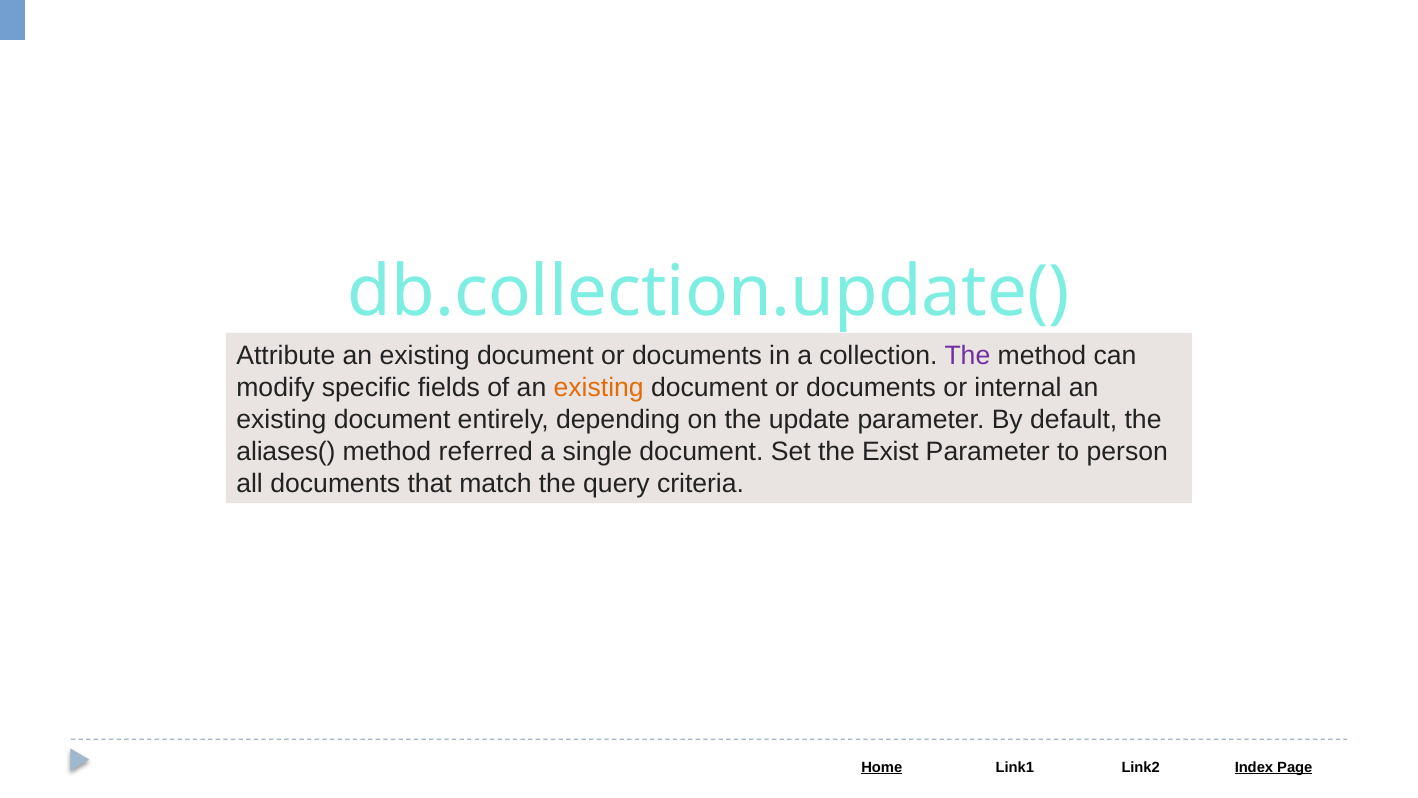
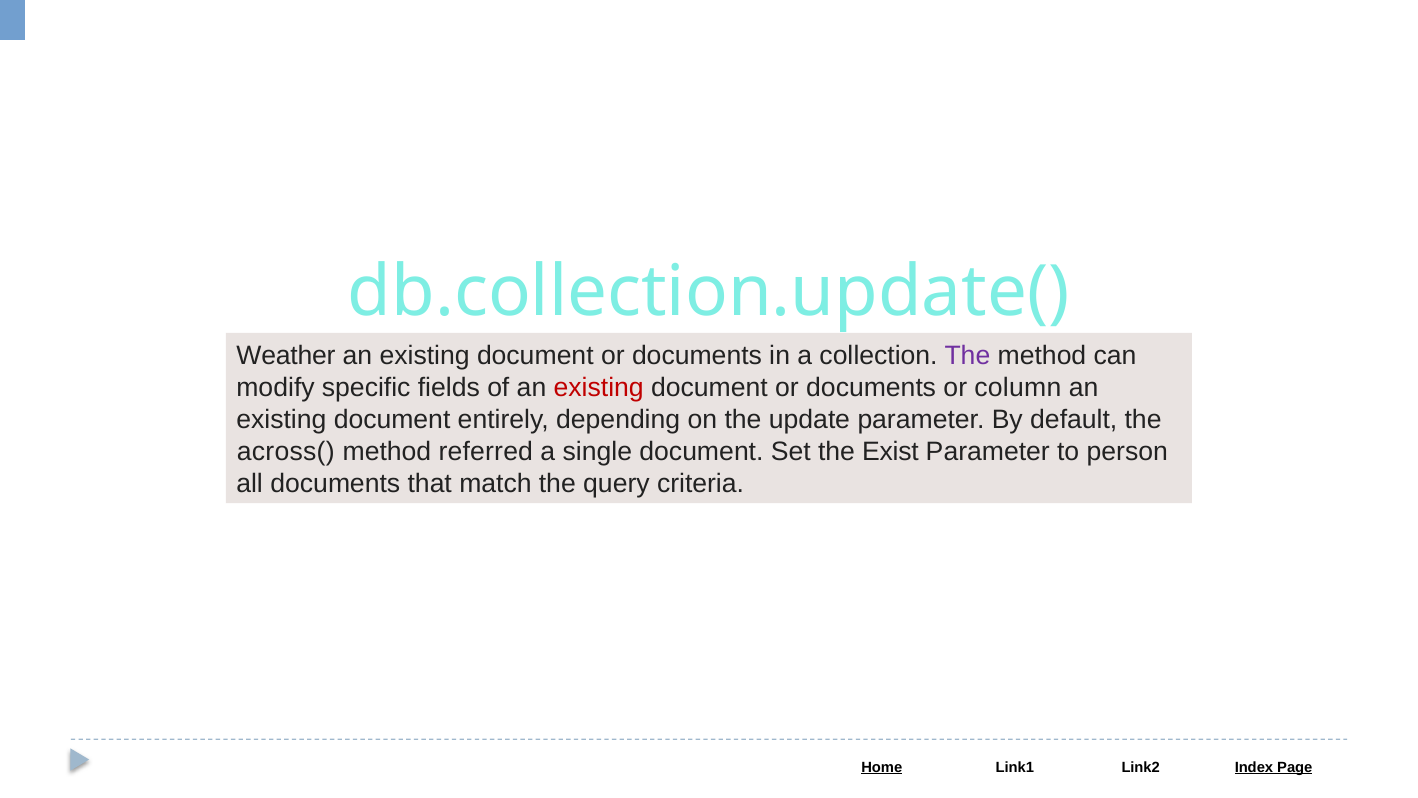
Attribute: Attribute -> Weather (286, 356)
existing colour: orange -> red (599, 388)
internal: internal -> column (1018, 388)
aliases(: aliases( -> across( (286, 452)
